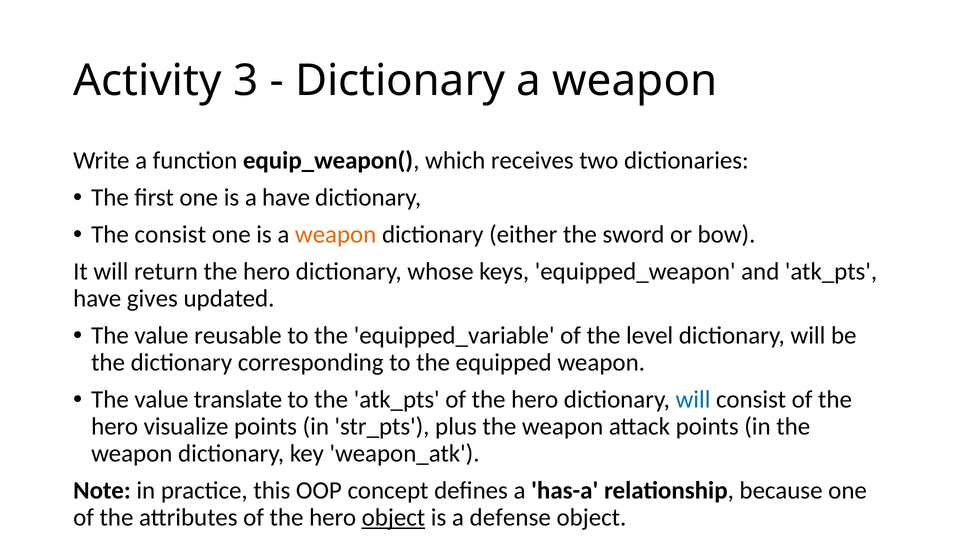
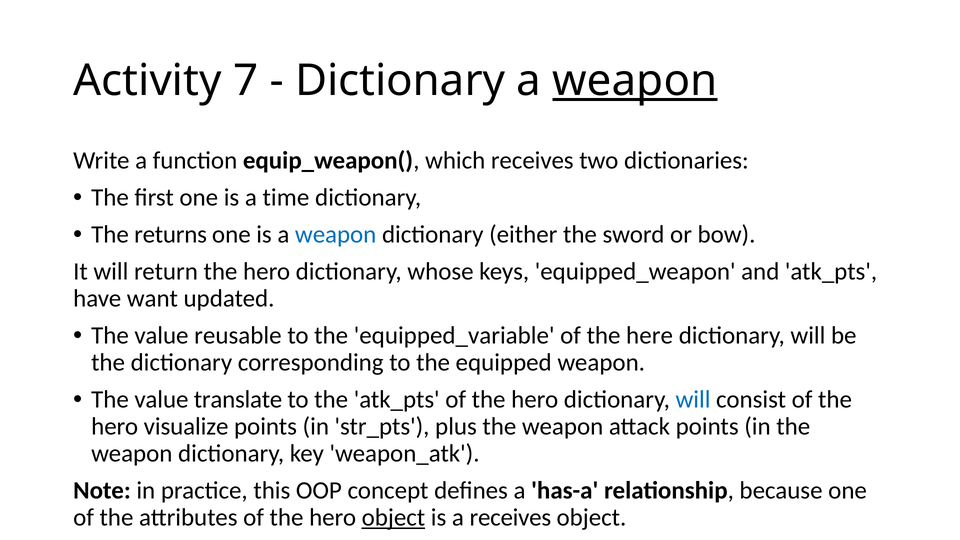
3: 3 -> 7 (246, 81)
weapon underline: none -> present (635, 81)
a have: have -> time (286, 198)
The consist: consist -> returns (171, 235)
weapon colour: orange -> blue (336, 235)
gives: gives -> want (152, 299)
level: level -> here (650, 336)
a defense: defense -> receives (510, 518)
